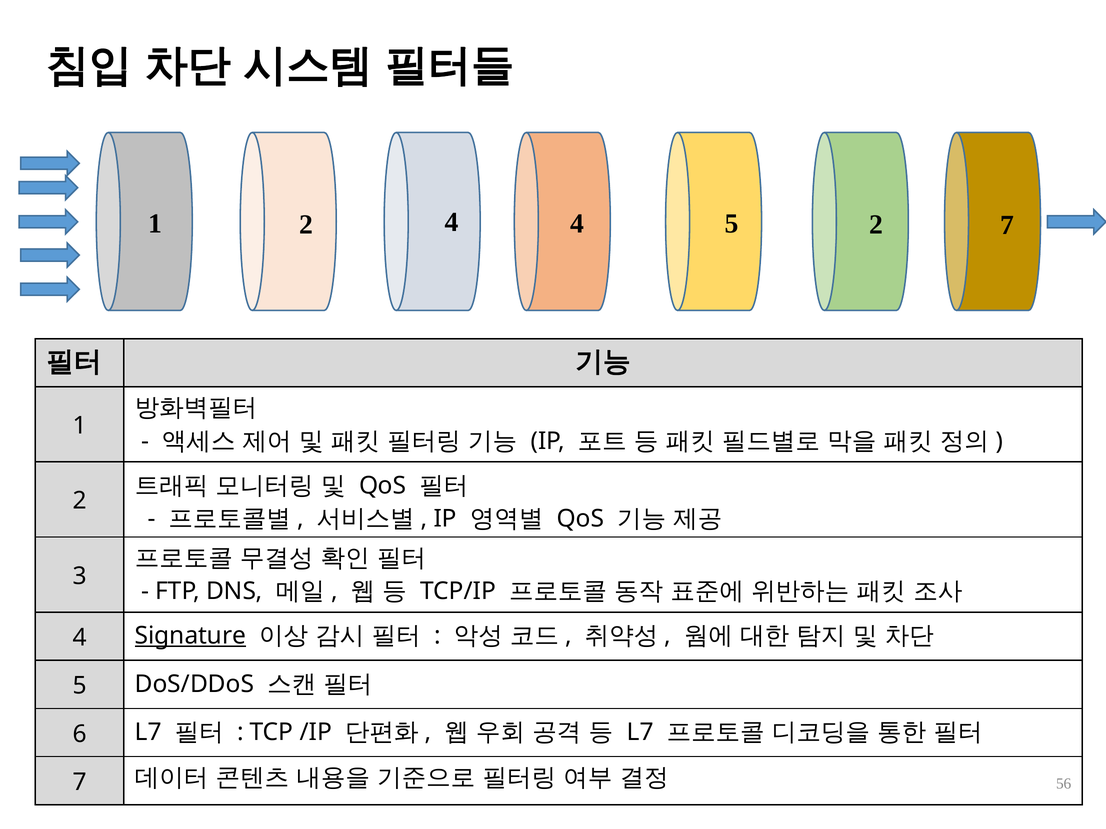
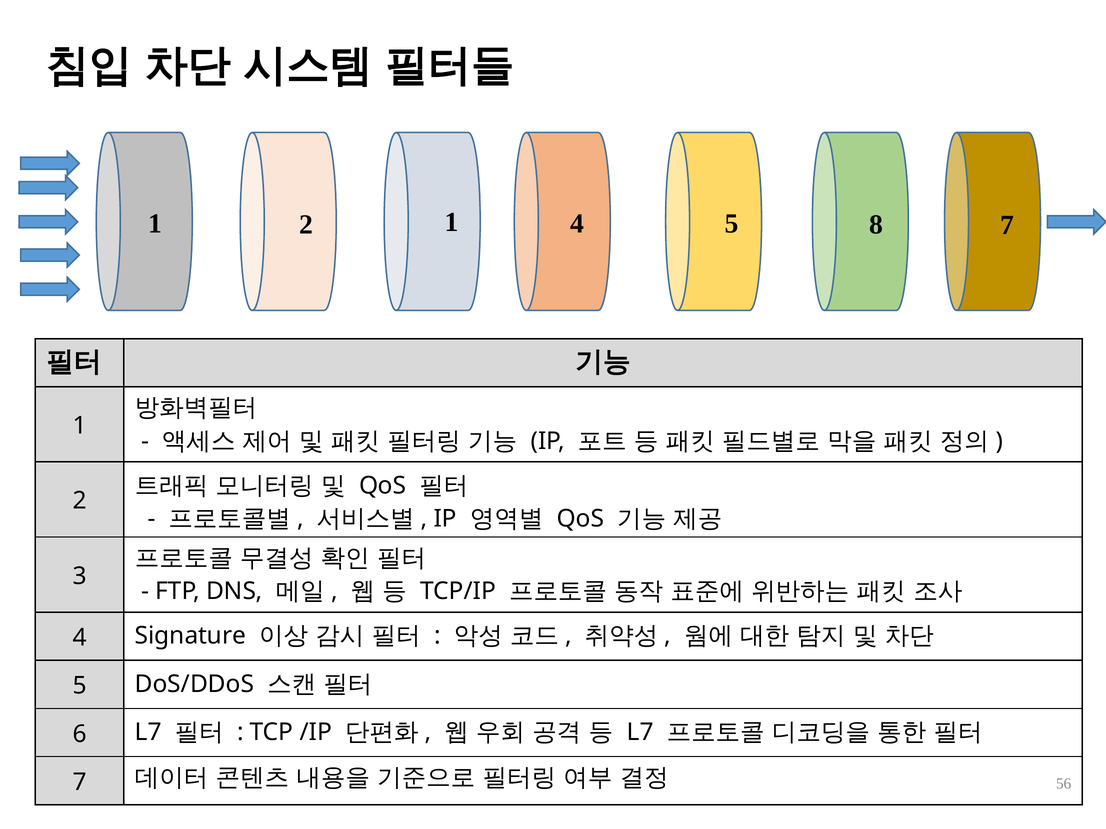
2 4: 4 -> 1 (452, 222)
5 2: 2 -> 8 (876, 225)
Signature underline: present -> none (190, 636)
